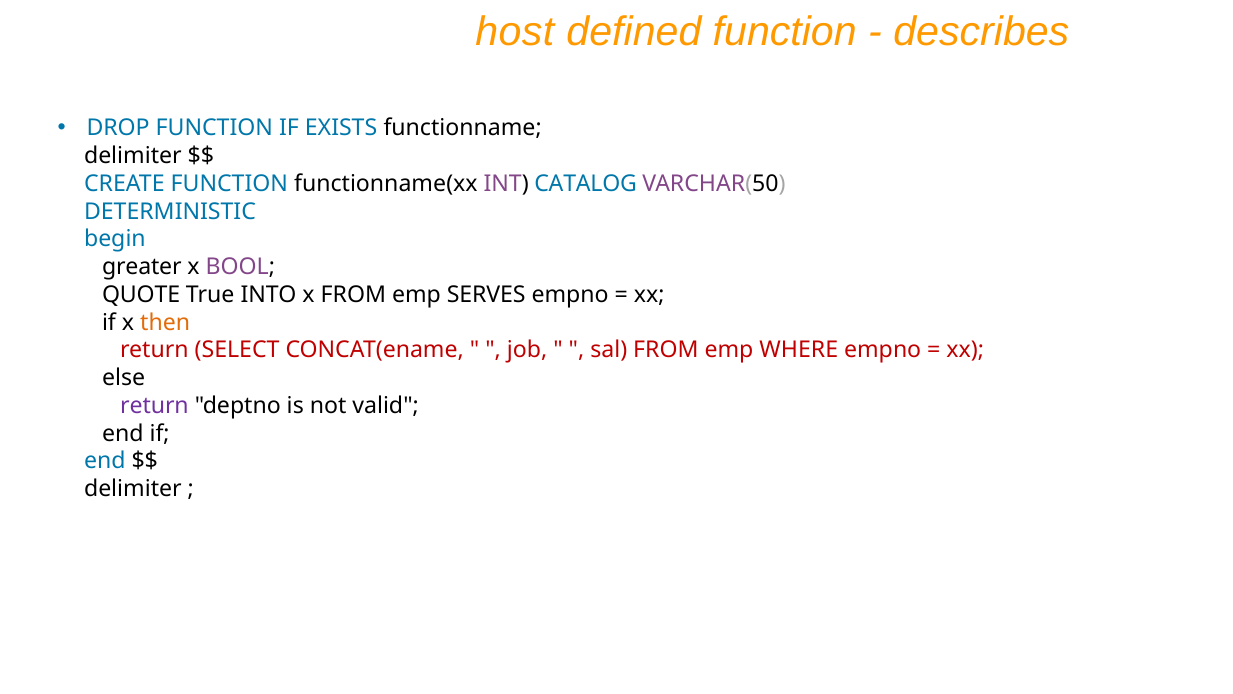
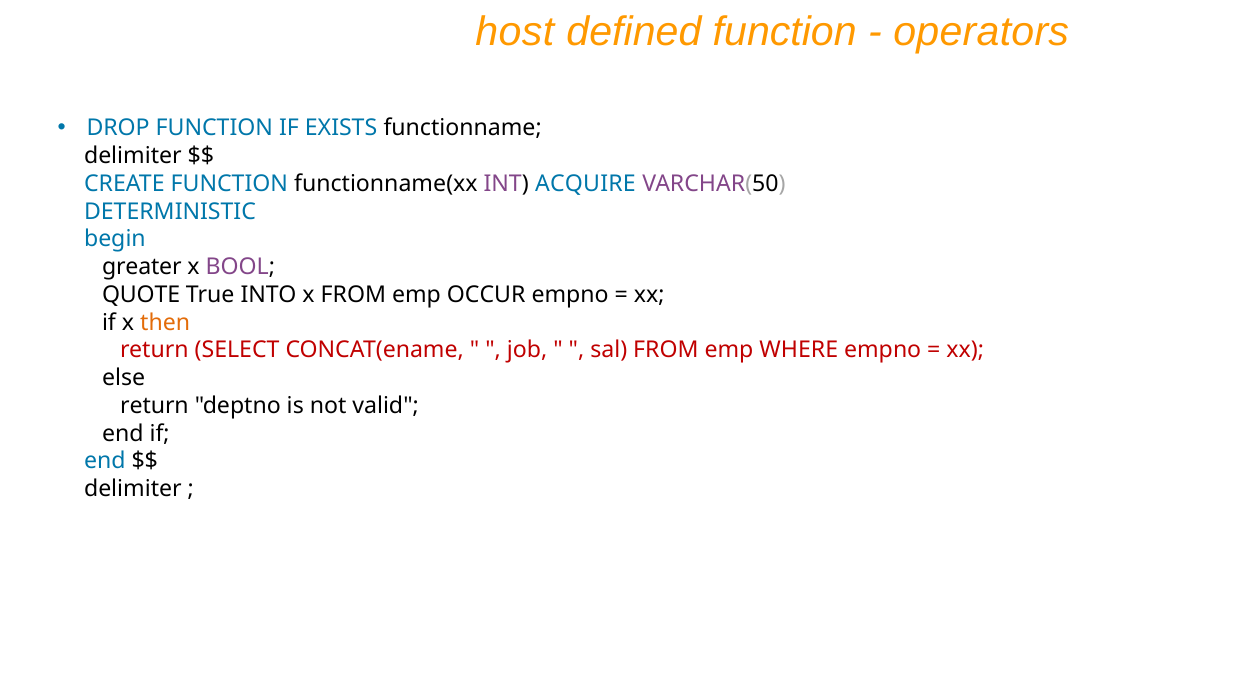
describes: describes -> operators (981, 32)
CATALOG: CATALOG -> ACQUIRE (585, 184)
SERVES: SERVES -> OCCUR (486, 295)
return colour: purple -> black (154, 406)
